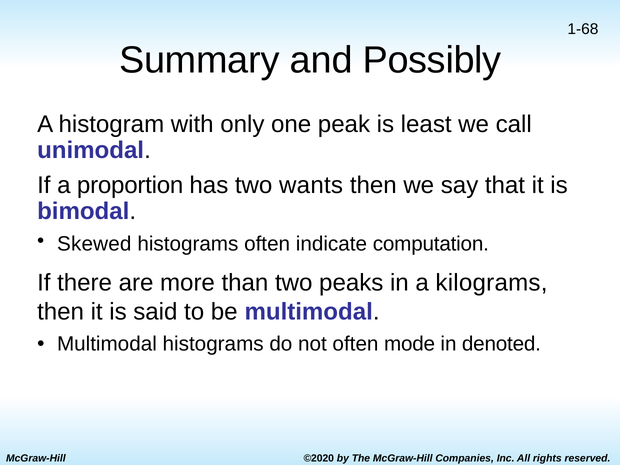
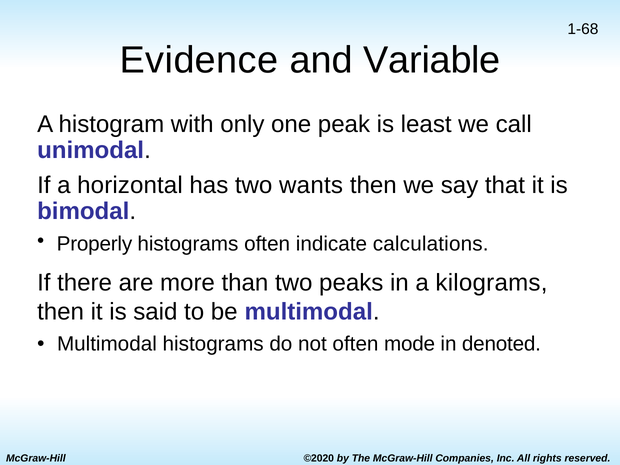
Summary: Summary -> Evidence (199, 60)
Possibly: Possibly -> Variable (432, 60)
proportion: proportion -> horizontal (130, 185)
Skewed: Skewed -> Properly (94, 244)
computation: computation -> calculations (431, 244)
